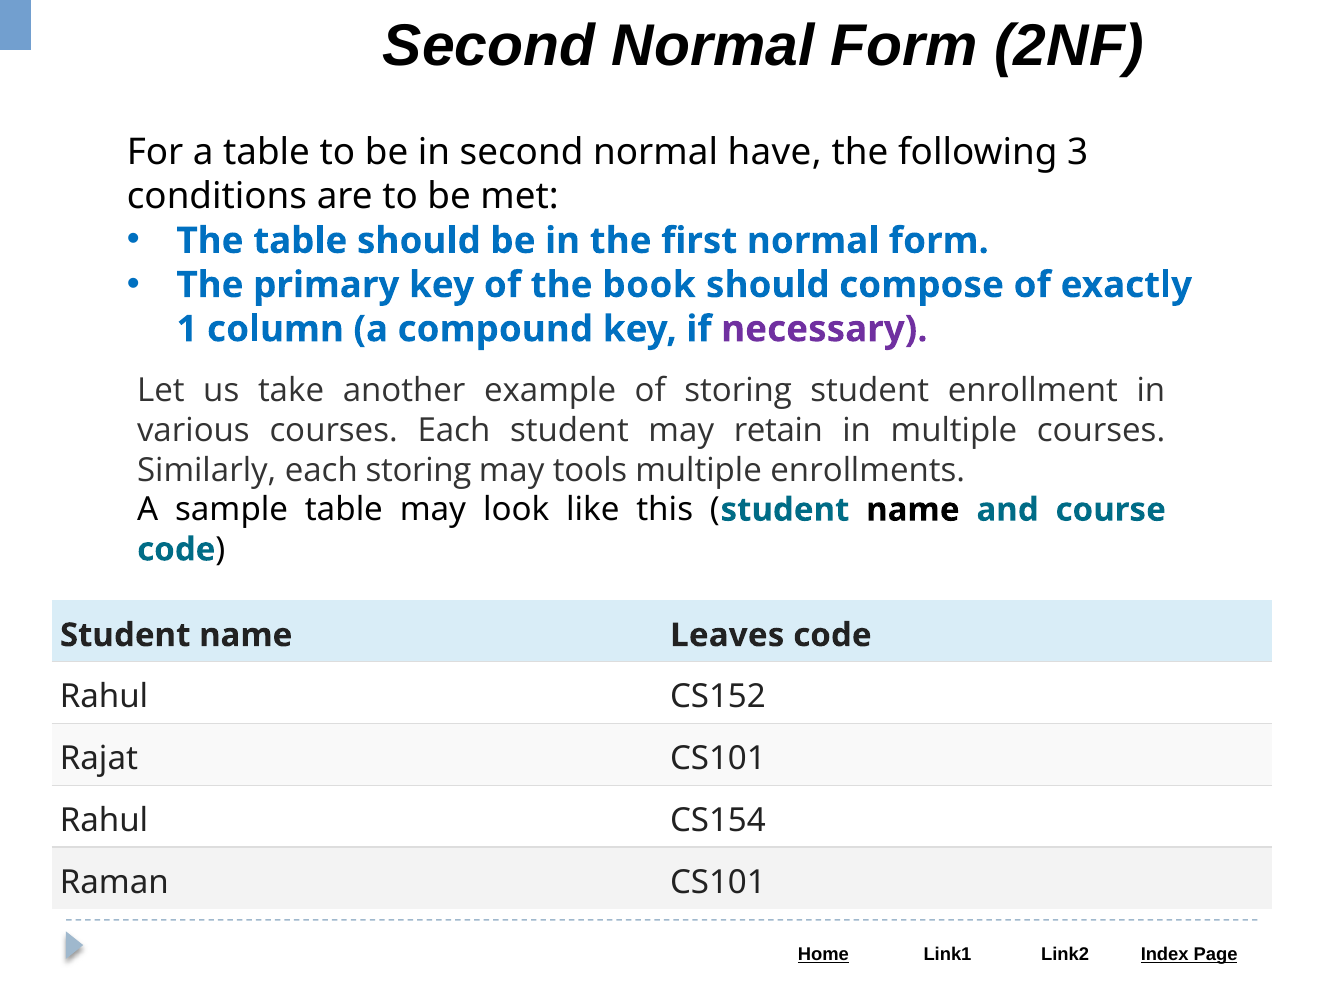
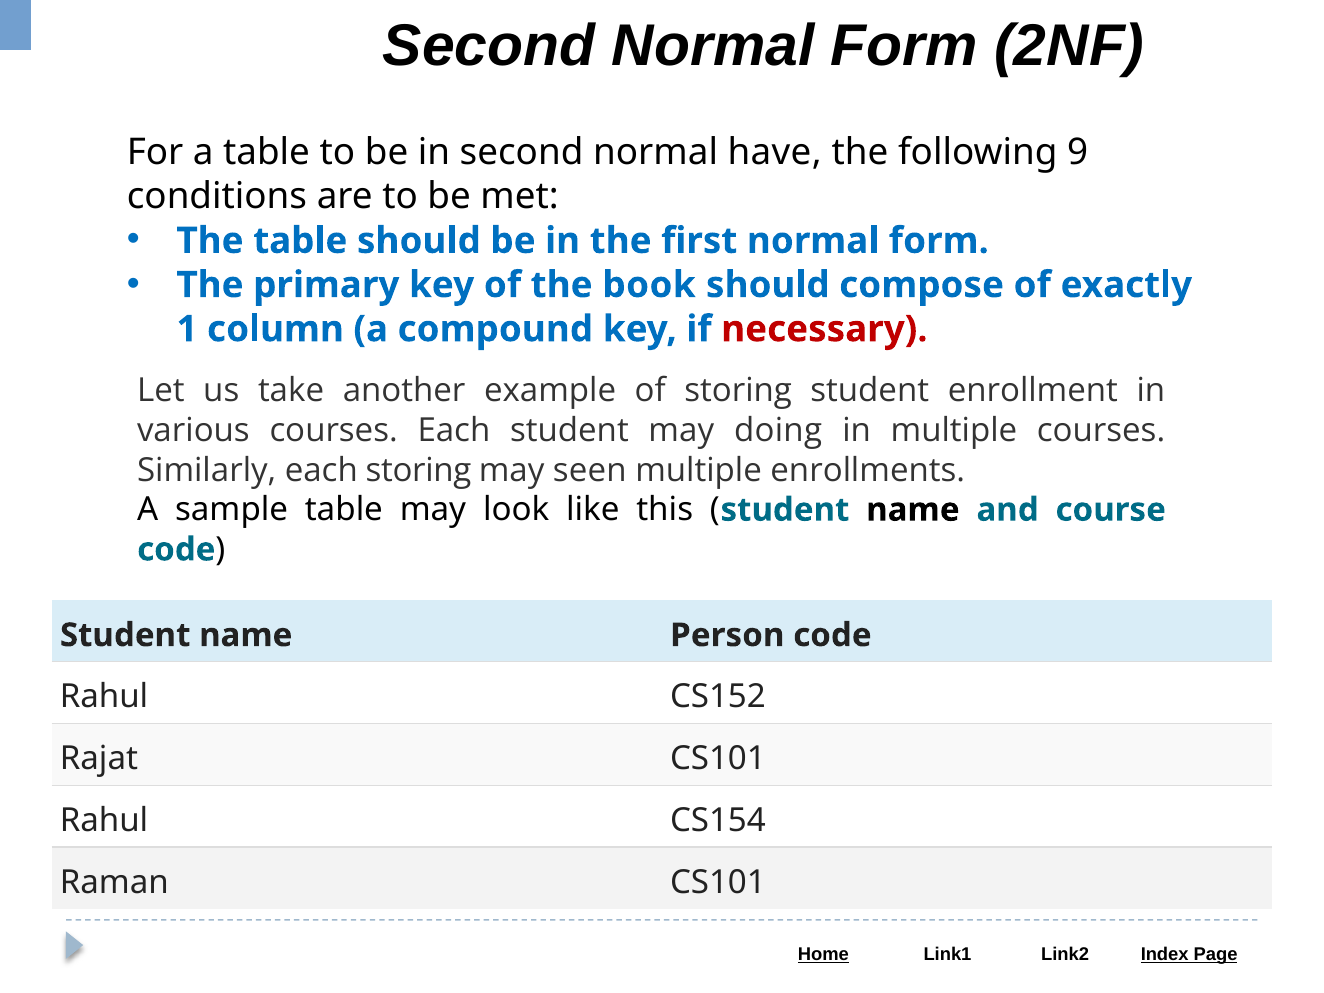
3: 3 -> 9 (1078, 153)
necessary colour: purple -> red (824, 329)
retain: retain -> doing (778, 430)
tools: tools -> seen (590, 470)
Leaves: Leaves -> Person (727, 635)
